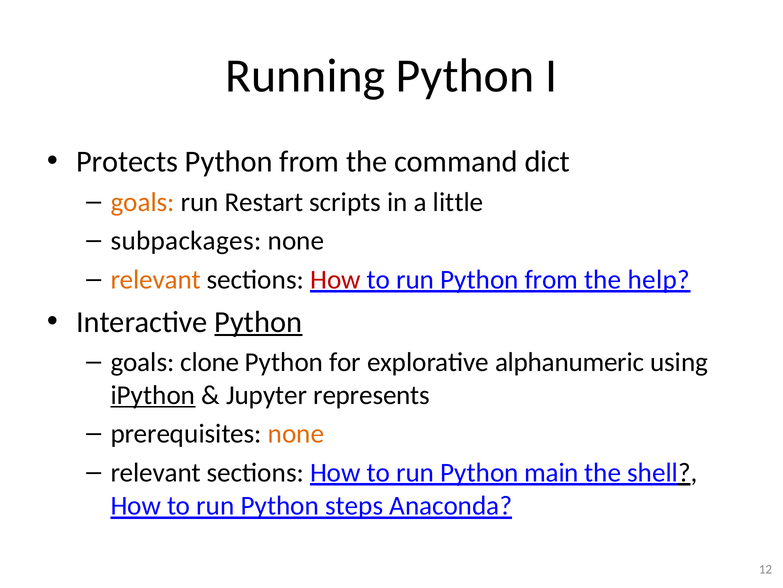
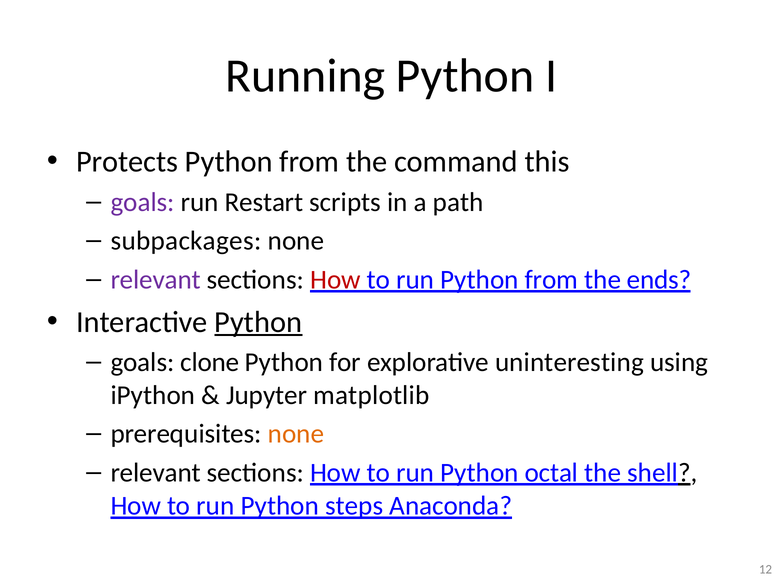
dict: dict -> this (547, 161)
goals colour: orange -> purple (143, 202)
little: little -> path (458, 202)
relevant colour: orange -> purple (156, 279)
help: help -> ends (659, 279)
alphanumeric: alphanumeric -> uninteresting (569, 362)
iPython underline: present -> none (153, 395)
represents: represents -> matplotlib (371, 395)
main: main -> octal (551, 472)
